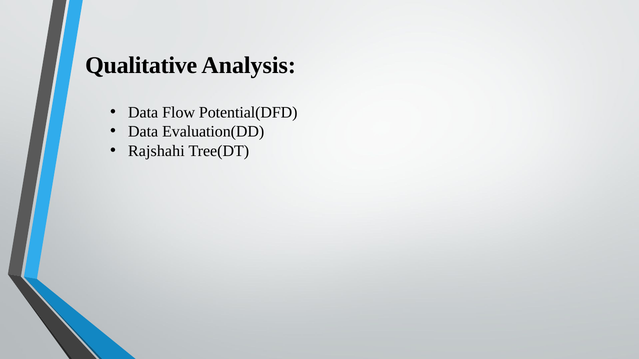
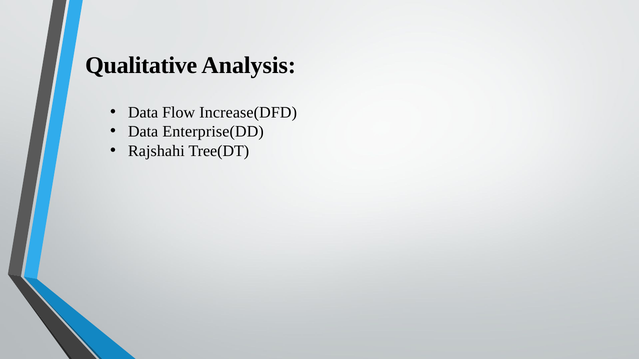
Potential(DFD: Potential(DFD -> Increase(DFD (248, 113)
Evaluation(DD: Evaluation(DD -> Enterprise(DD (213, 132)
